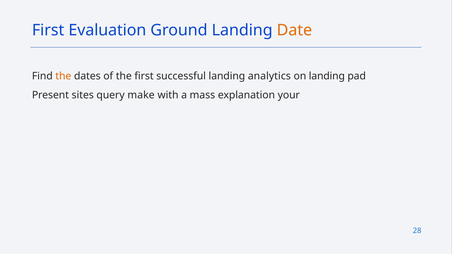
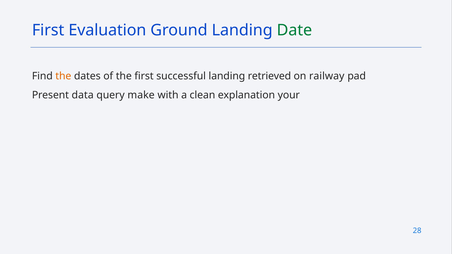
Date colour: orange -> green (294, 30)
analytics: analytics -> retrieved (269, 76)
on landing: landing -> railway (327, 76)
sites: sites -> data (83, 95)
mass: mass -> clean (202, 95)
